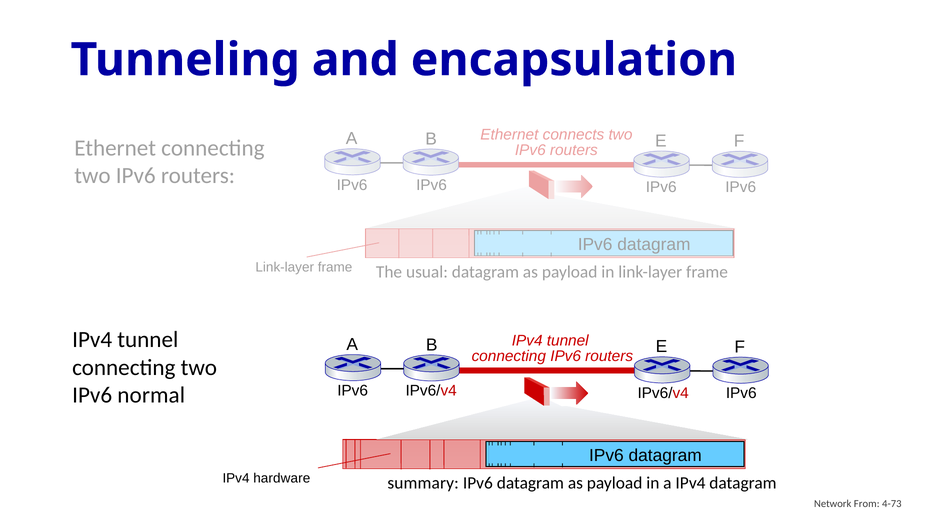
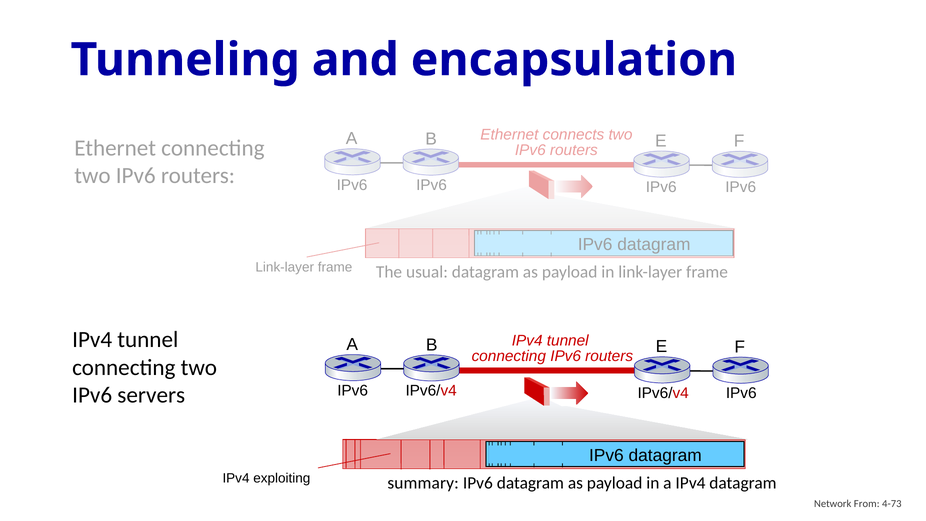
normal: normal -> servers (151, 395)
hardware: hardware -> exploiting (282, 478)
